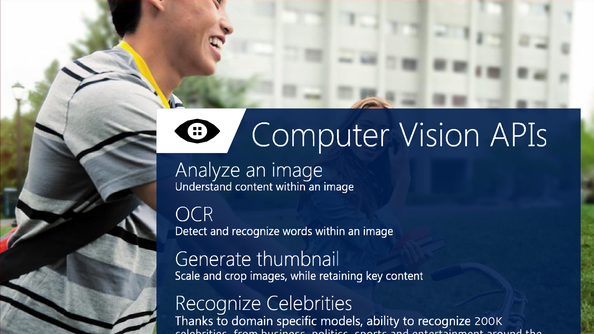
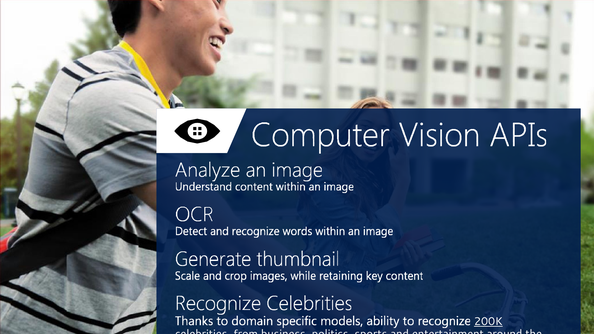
200K underline: none -> present (488, 322)
